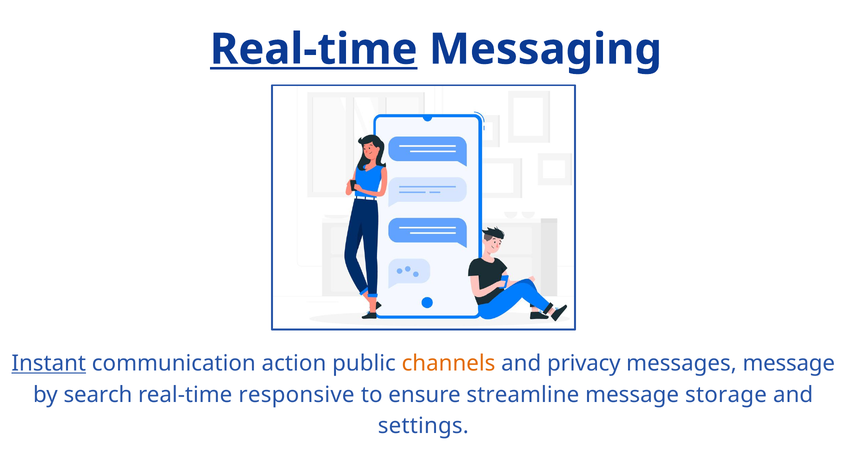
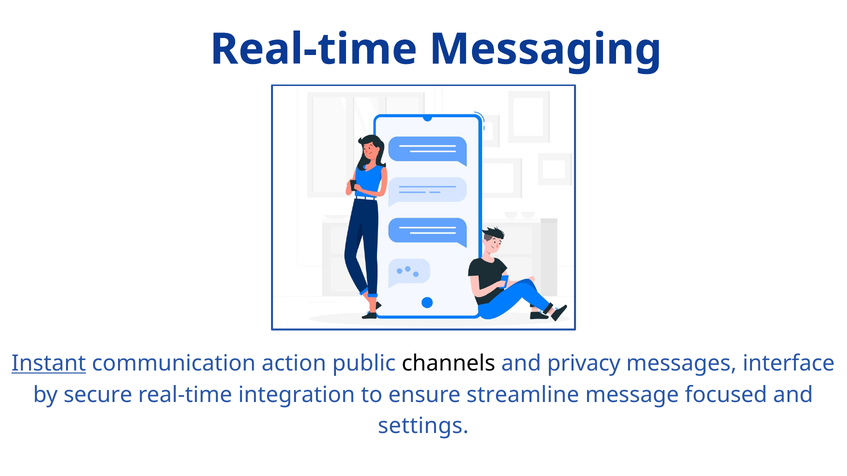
Real-time underline: present -> none (314, 49)
channels colour: orange -> black (449, 364)
messages message: message -> interface (789, 364)
search: search -> secure (98, 395)
responsive: responsive -> integration (297, 395)
storage: storage -> focused (726, 395)
